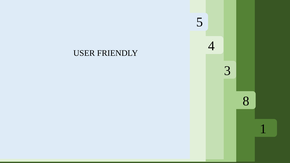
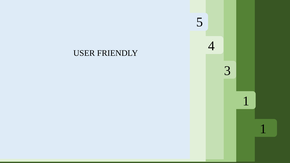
8: 8 -> 1 (246, 101)
